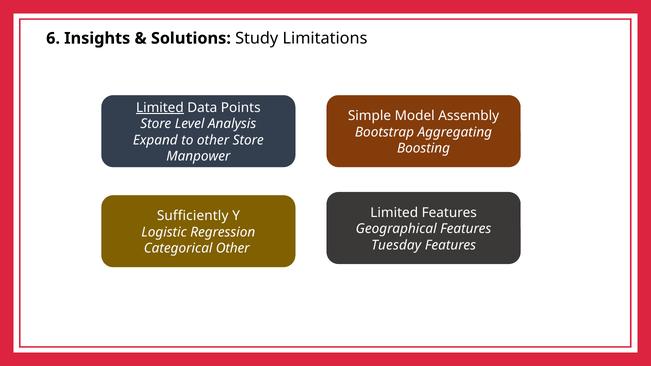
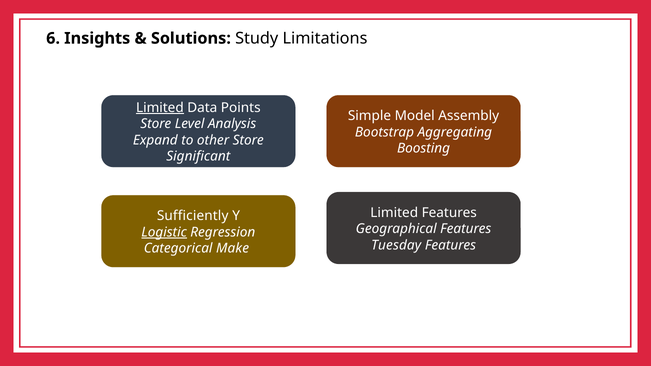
Manpower: Manpower -> Significant (198, 157)
Logistic underline: none -> present (164, 232)
Categorical Other: Other -> Make (233, 249)
